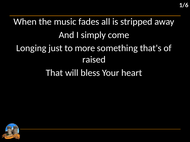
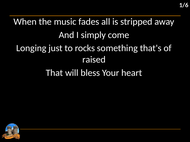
more: more -> rocks (85, 48)
